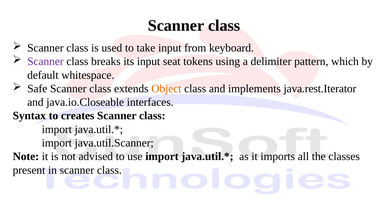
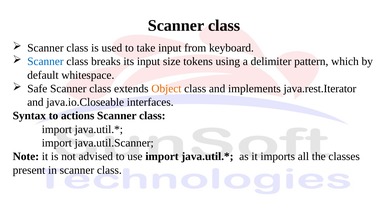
Scanner colour: purple -> blue (45, 62)
seat: seat -> size (172, 62)
creates: creates -> actions (78, 116)
